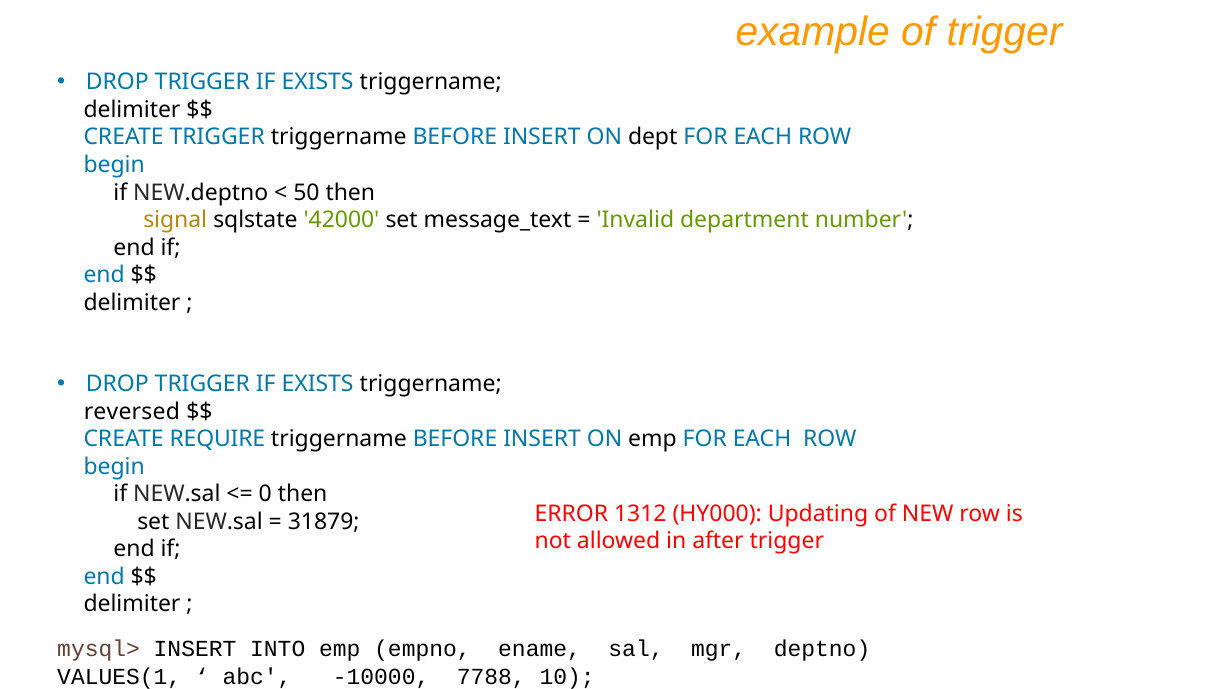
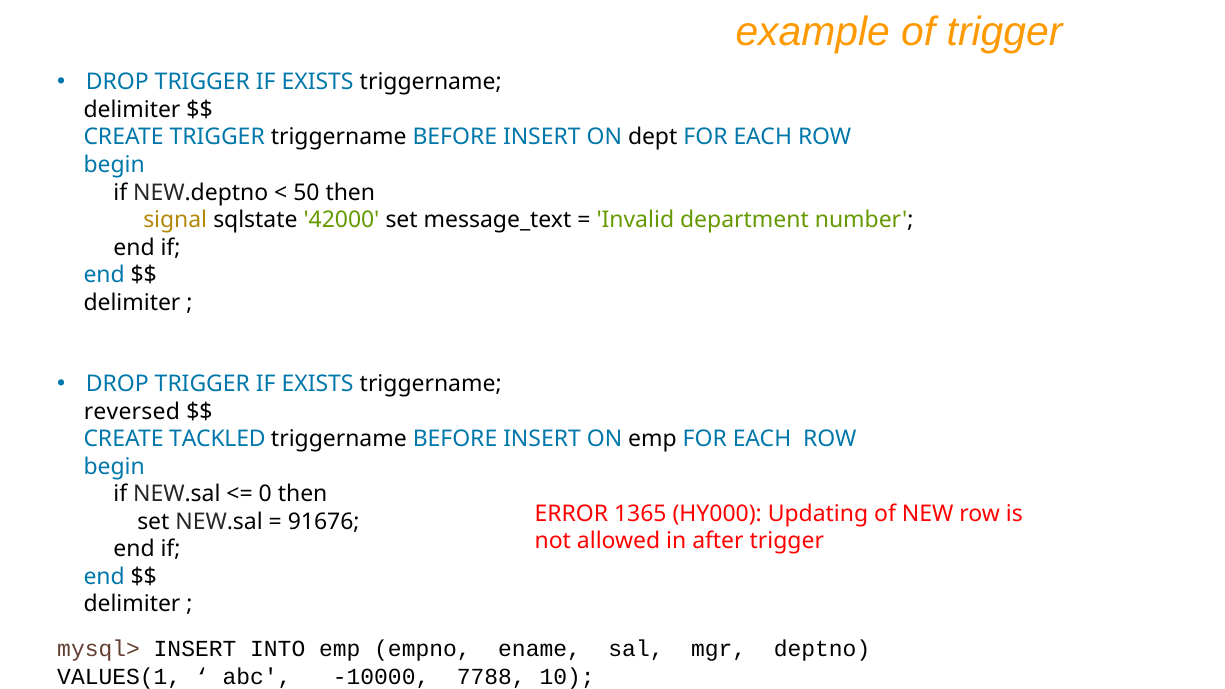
REQUIRE: REQUIRE -> TACKLED (217, 439)
1312: 1312 -> 1365 (640, 514)
31879: 31879 -> 91676 (324, 522)
